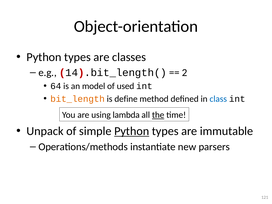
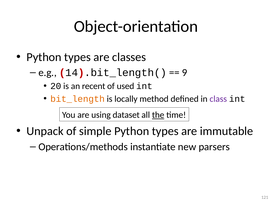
2: 2 -> 9 (185, 73)
64: 64 -> 20 (56, 86)
model: model -> recent (94, 86)
define: define -> locally (126, 99)
class colour: blue -> purple (218, 99)
lambda: lambda -> dataset (126, 115)
Python underline: present -> none (132, 131)
